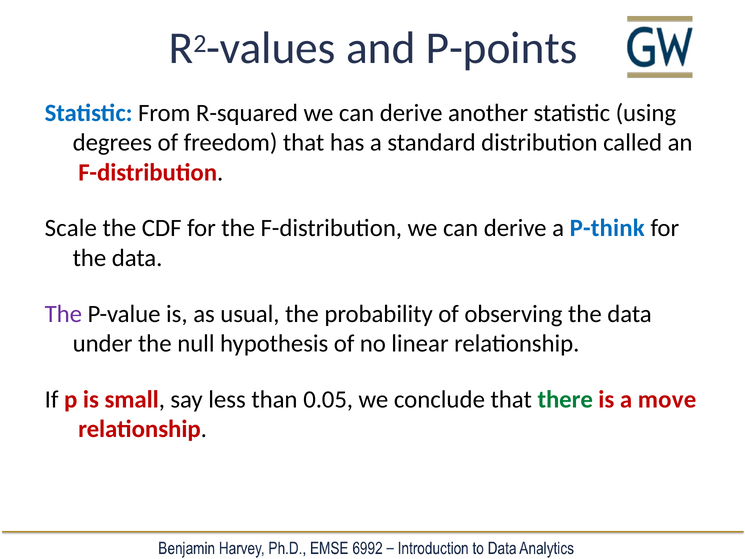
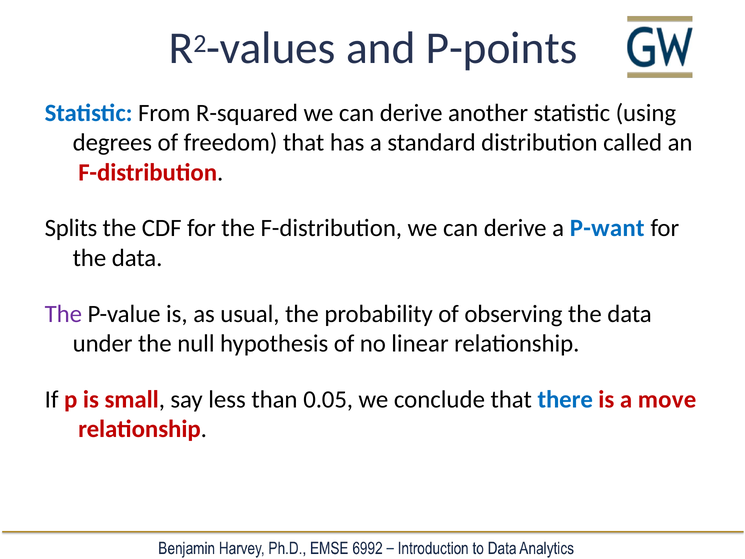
Scale: Scale -> Splits (71, 228)
P-think: P-think -> P-want (607, 228)
there colour: green -> blue (565, 399)
